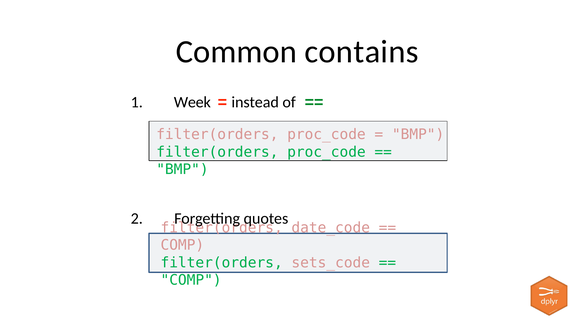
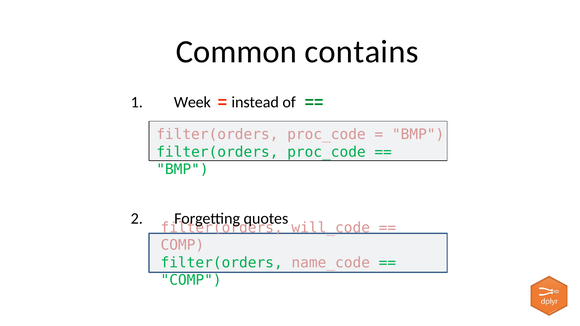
date_code: date_code -> will_code (331, 228)
sets_code: sets_code -> name_code (331, 263)
